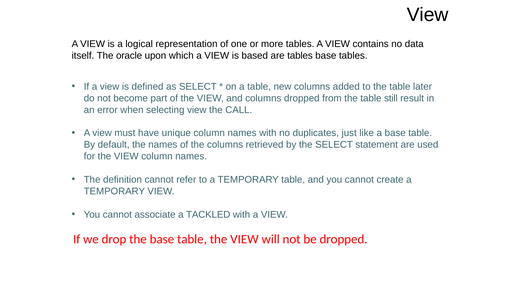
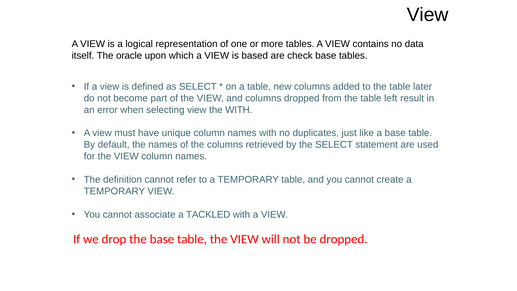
are tables: tables -> check (300, 56)
still: still -> left (391, 98)
the CALL: CALL -> WITH (239, 110)
